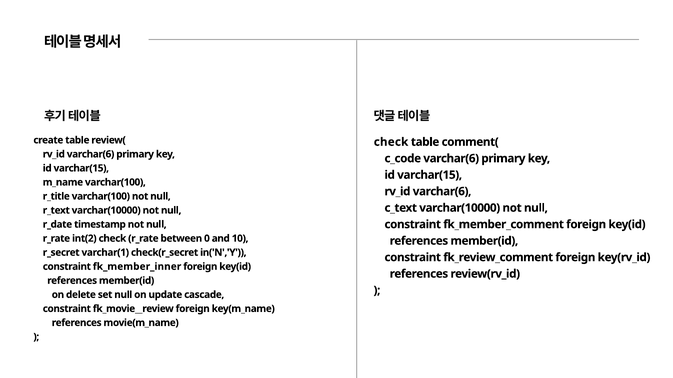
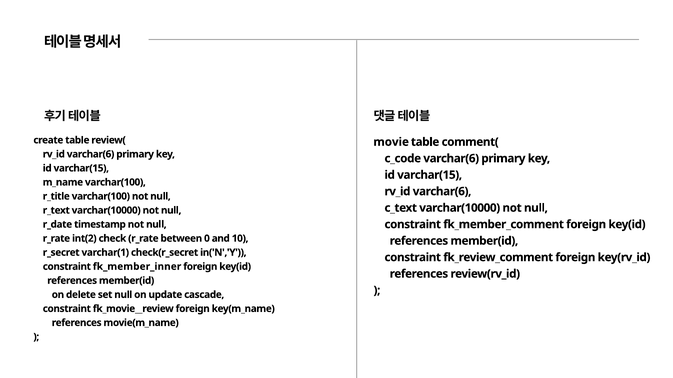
check: check -> movie (391, 142)
